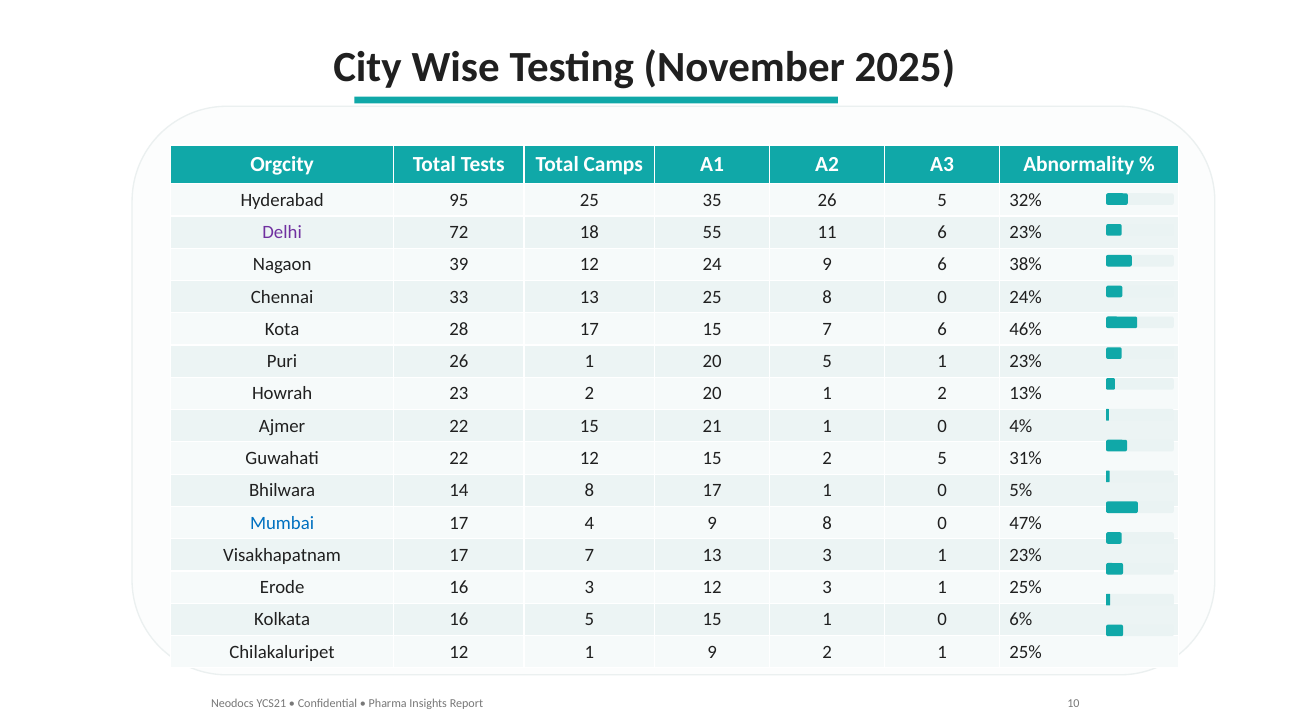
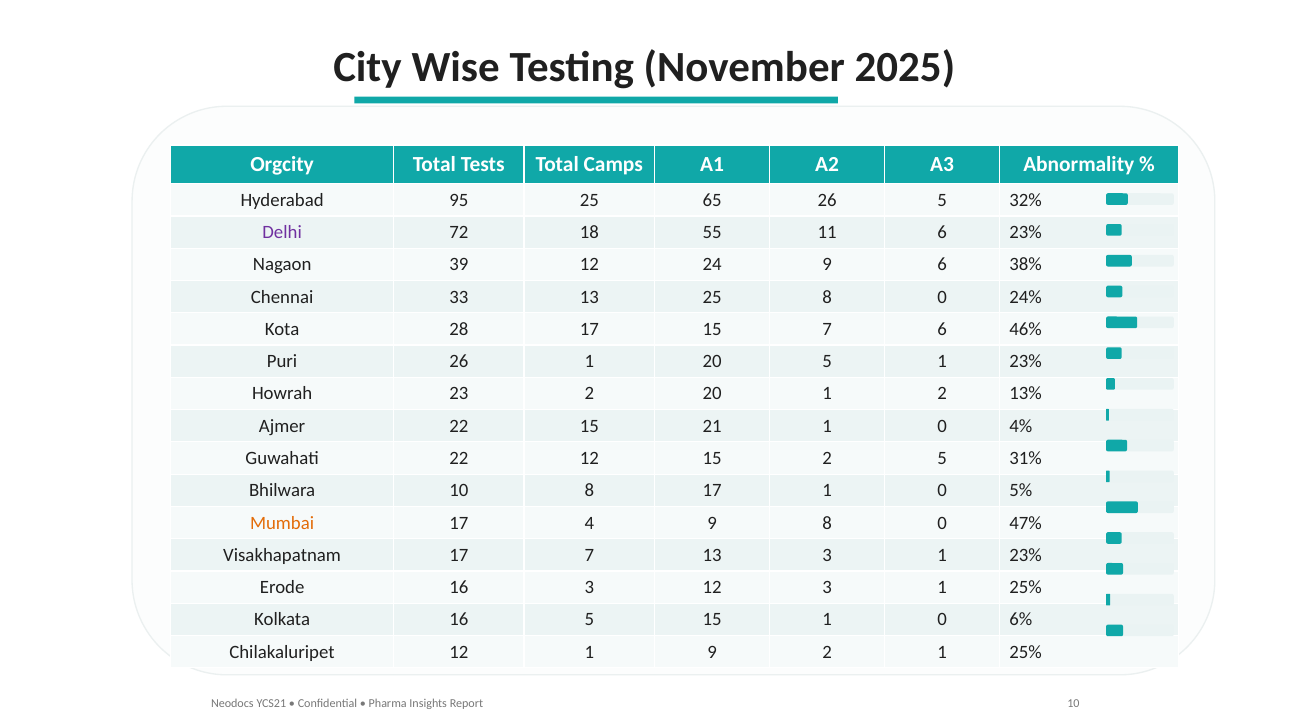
35: 35 -> 65 (712, 200)
Bhilwara 14: 14 -> 10 (459, 491)
Mumbai colour: blue -> orange (282, 523)
